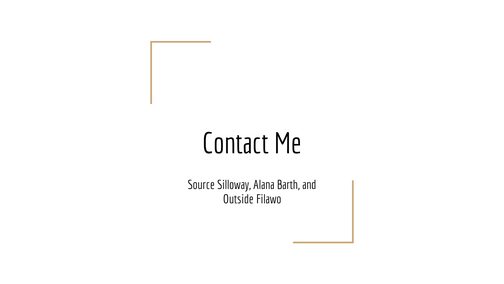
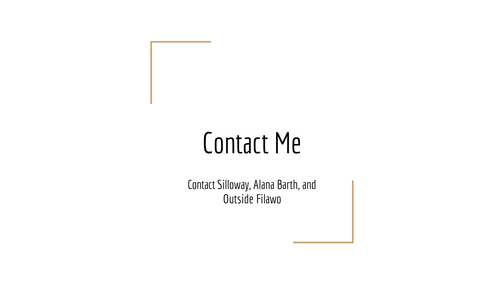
Source: Source -> Contact (201, 185)
